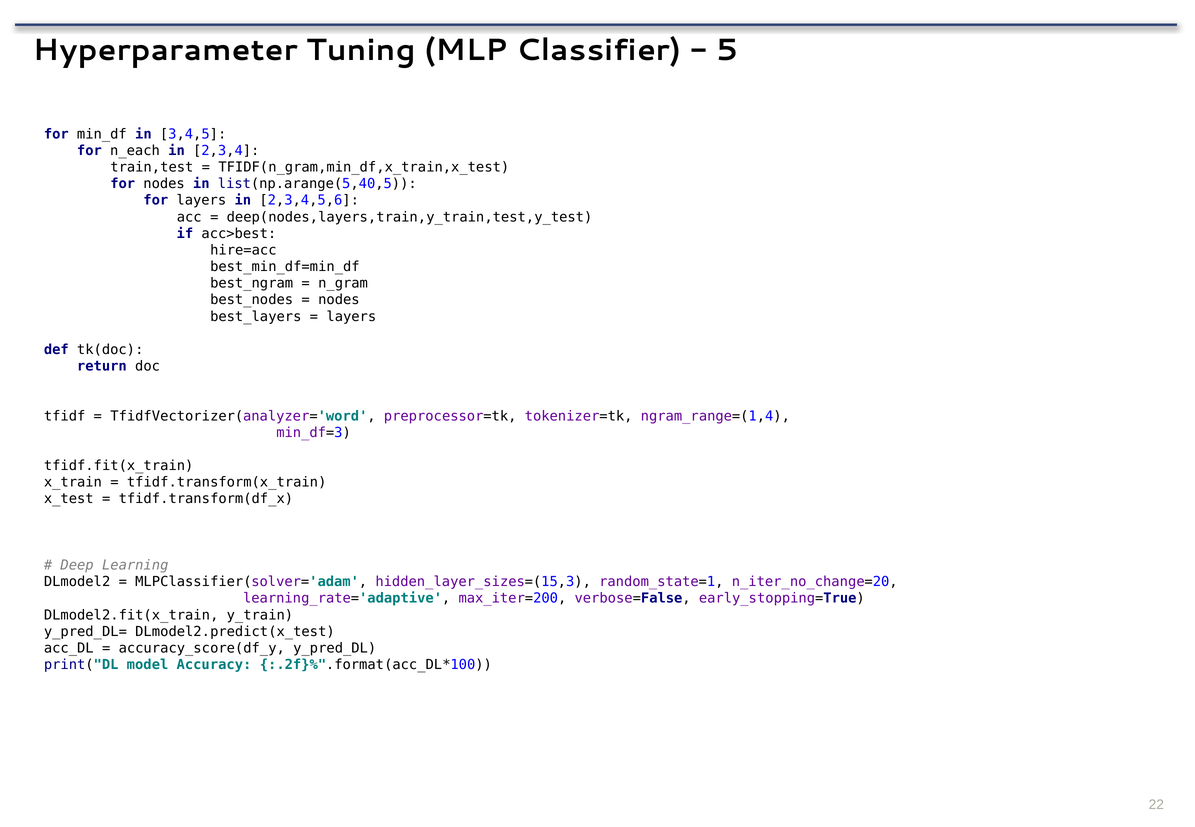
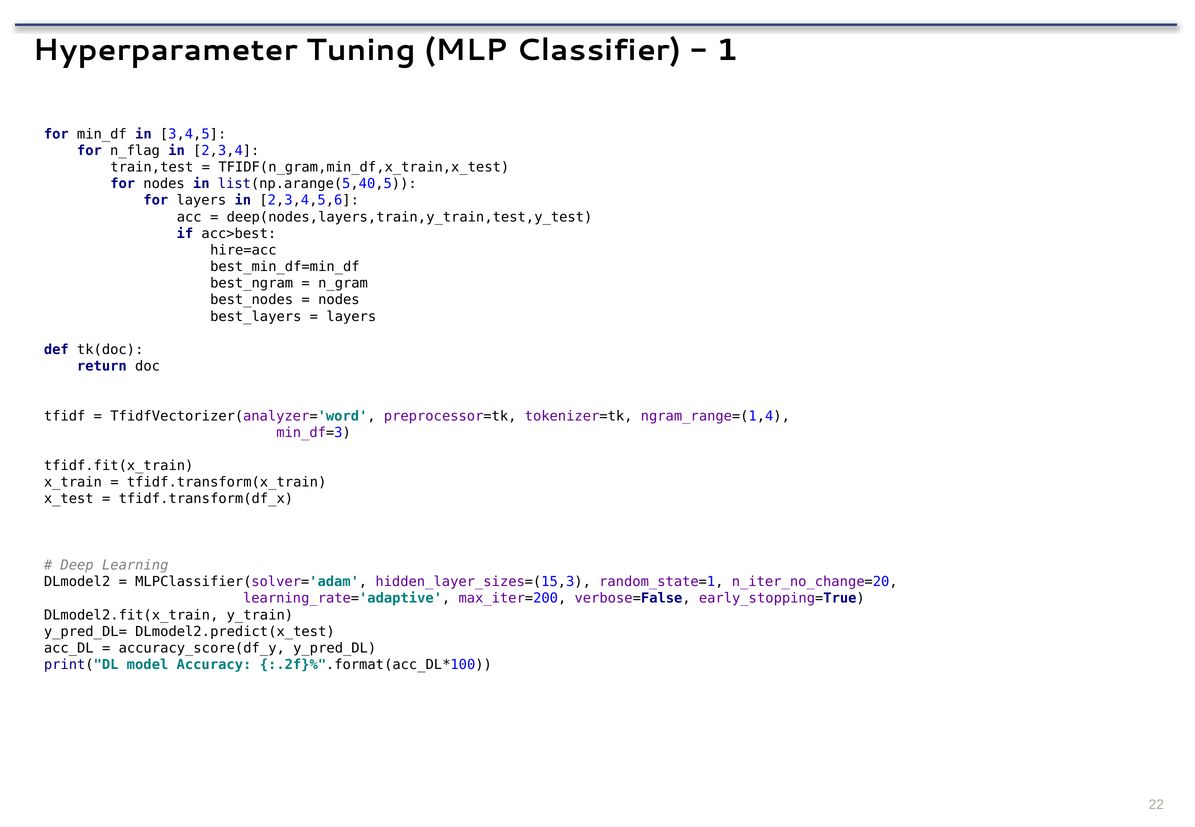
5: 5 -> 1 (727, 50)
n_each: n_each -> n_flag (135, 151)
